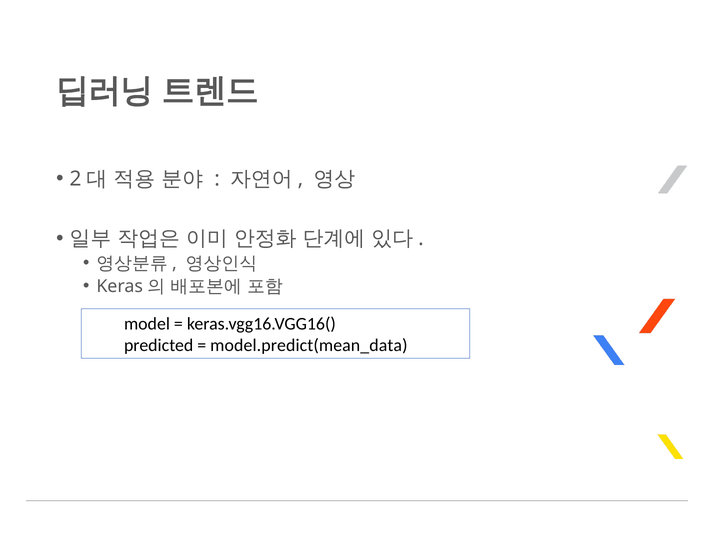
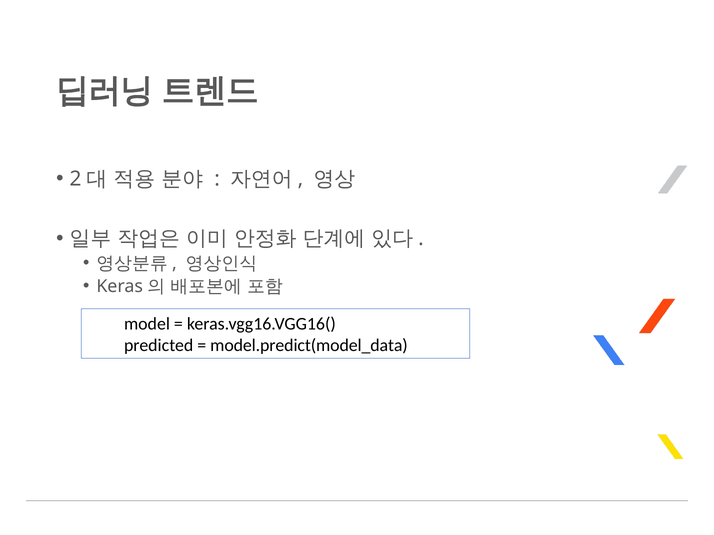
model.predict(mean_data: model.predict(mean_data -> model.predict(model_data (309, 346)
